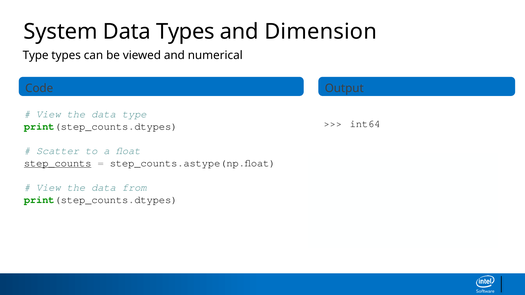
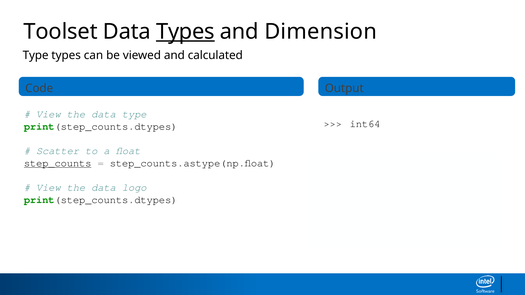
System: System -> Toolset (61, 32)
Types underline: none -> present (185, 32)
numerical: numerical -> calculated (215, 55)
from: from -> logo (134, 188)
